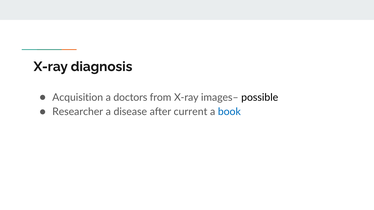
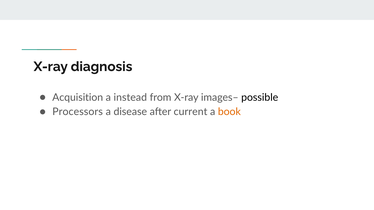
doctors: doctors -> instead (130, 98)
Researcher: Researcher -> Processors (78, 112)
book colour: blue -> orange (229, 112)
